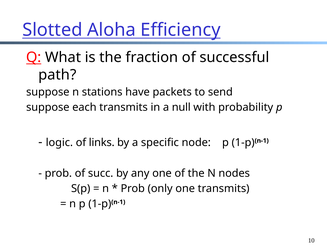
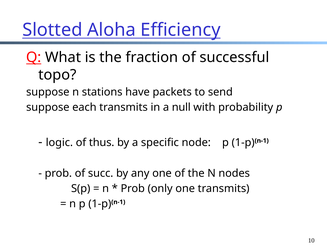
path: path -> topo (57, 75)
links: links -> thus (102, 143)
